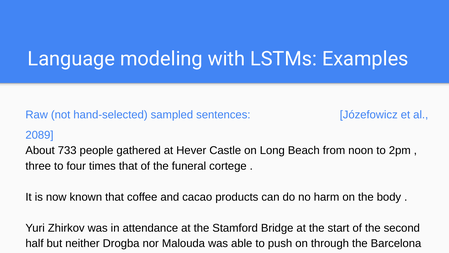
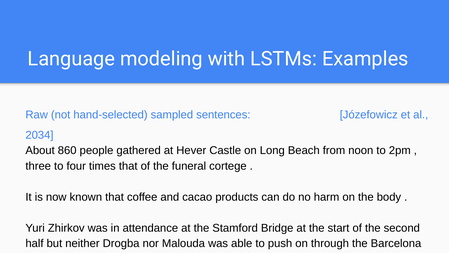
2089: 2089 -> 2034 (39, 135)
733: 733 -> 860 (67, 150)
